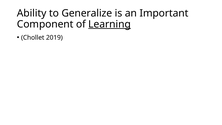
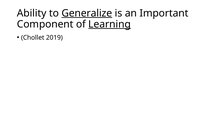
Generalize underline: none -> present (87, 13)
